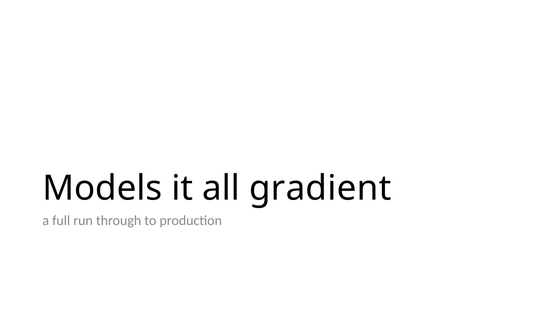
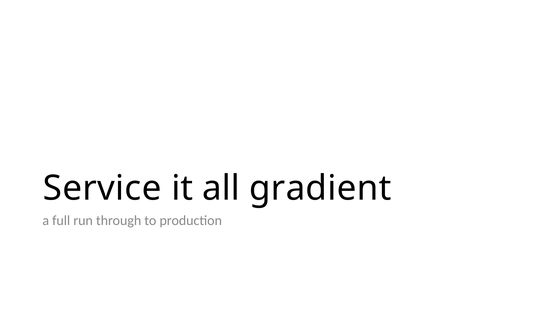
Models: Models -> Service (102, 188)
